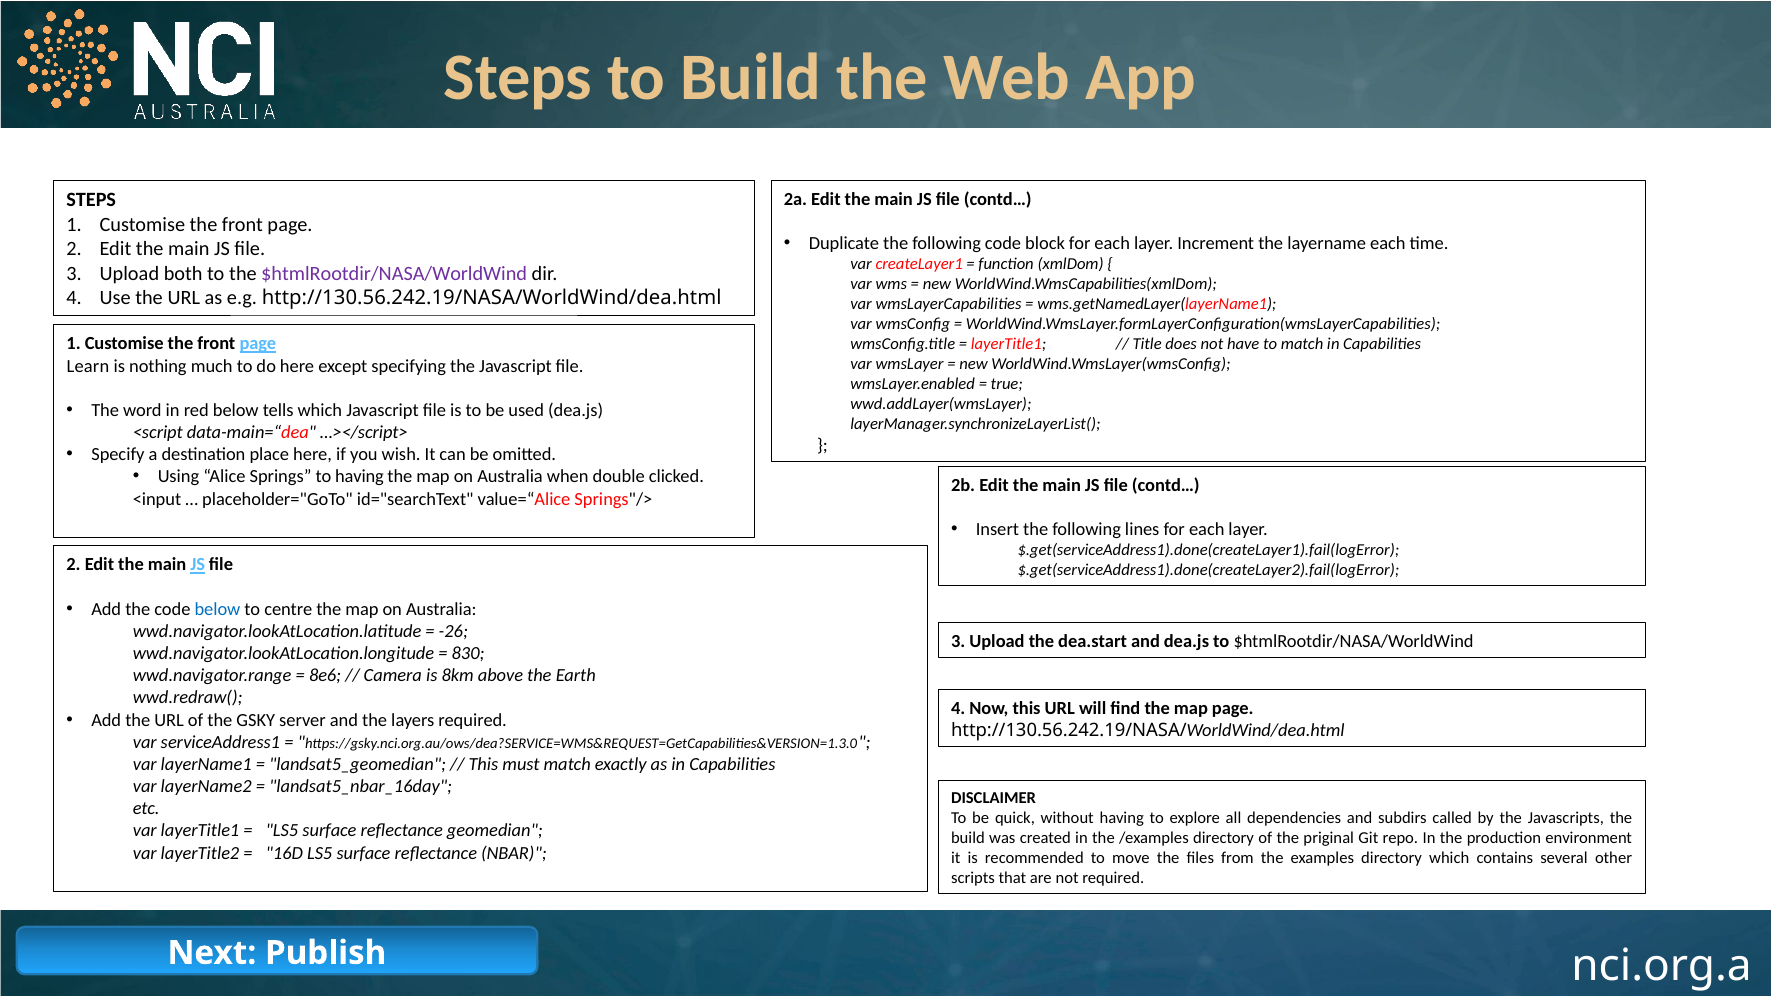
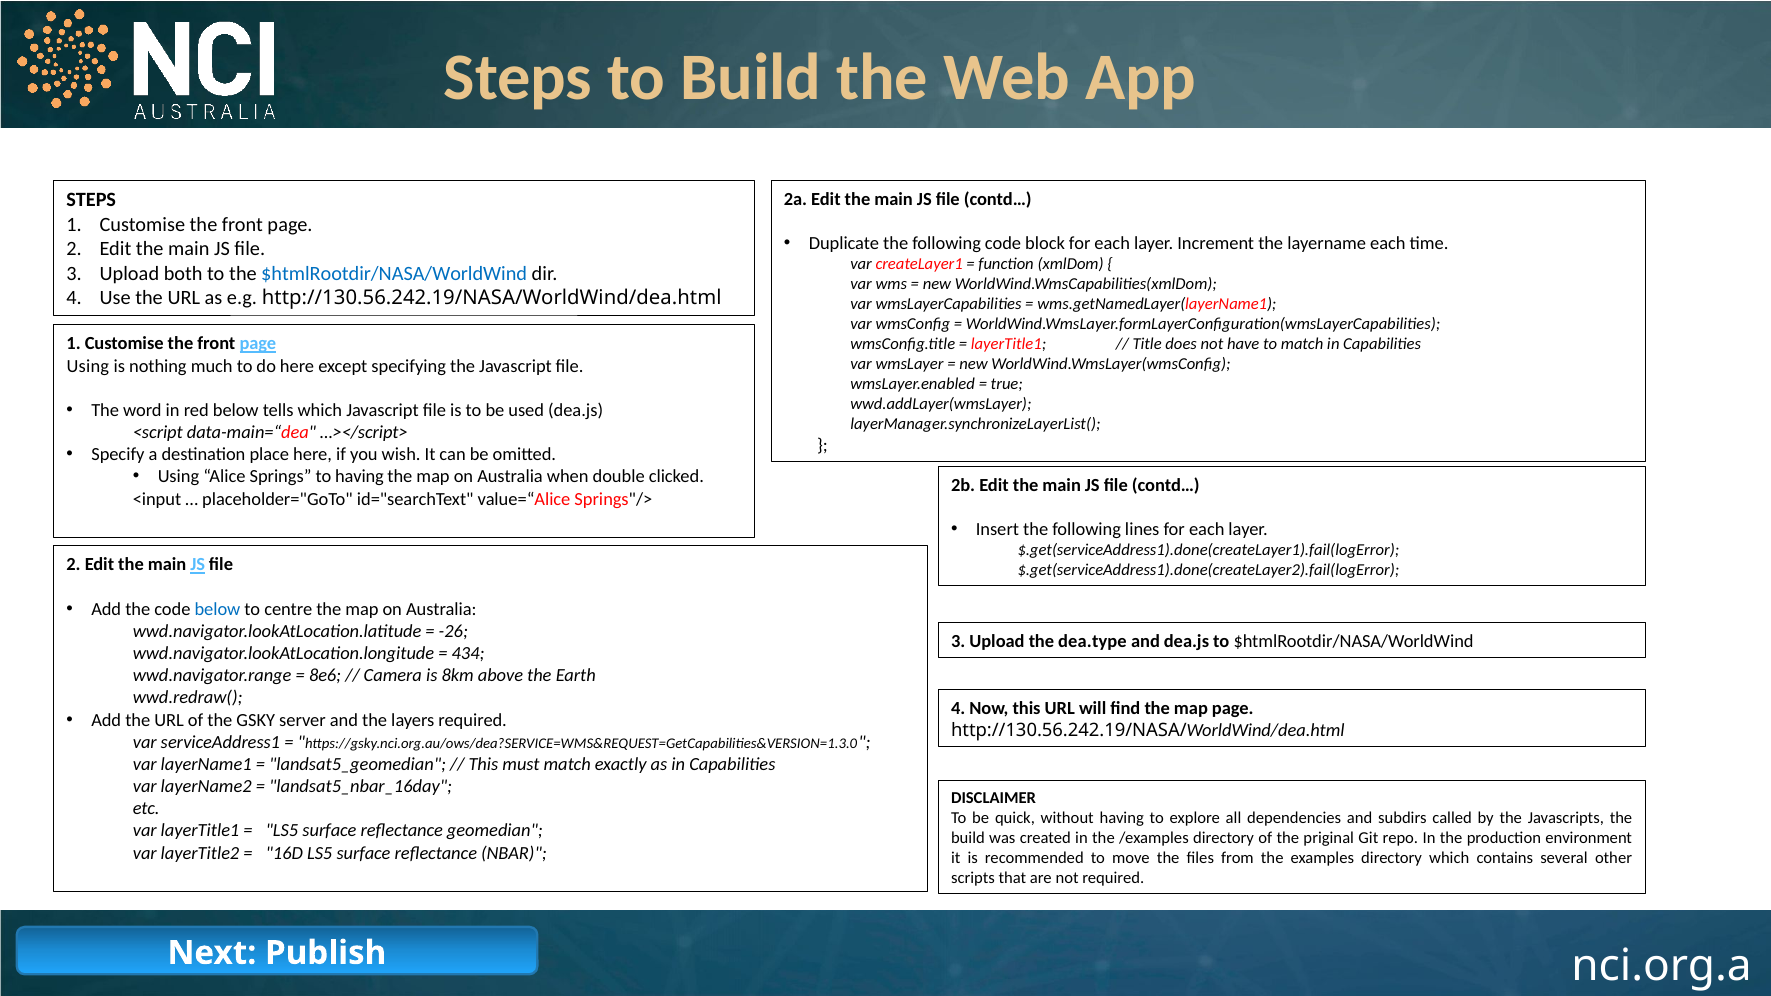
$htmlRootdir/NASA/WorldWind colour: purple -> blue (394, 273)
Learn: Learn -> Using (88, 366)
dea.start: dea.start -> dea.type (1092, 641)
830: 830 -> 434 (468, 654)
